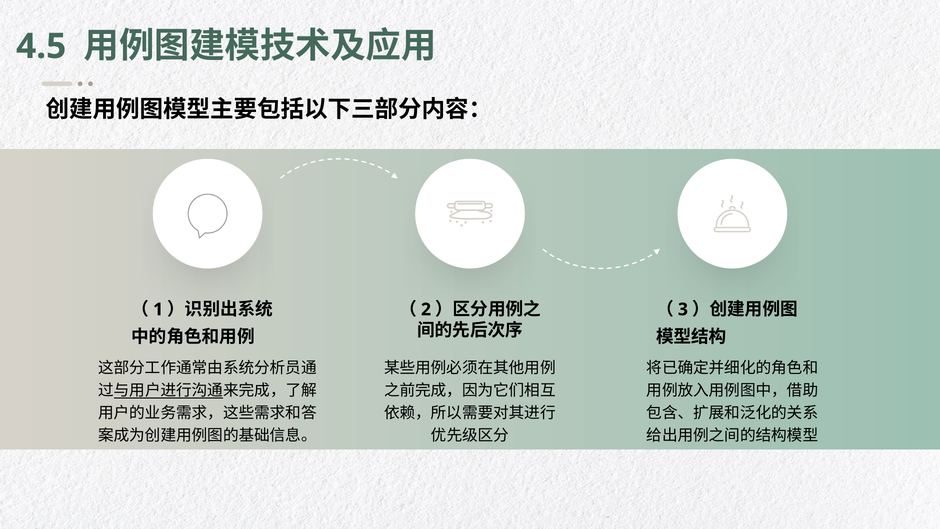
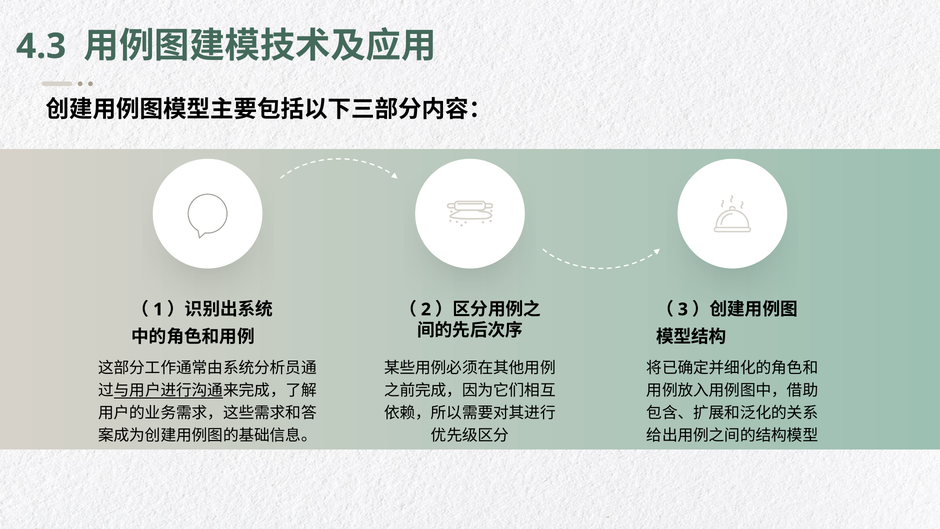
4.5: 4.5 -> 4.3 (41, 46)
